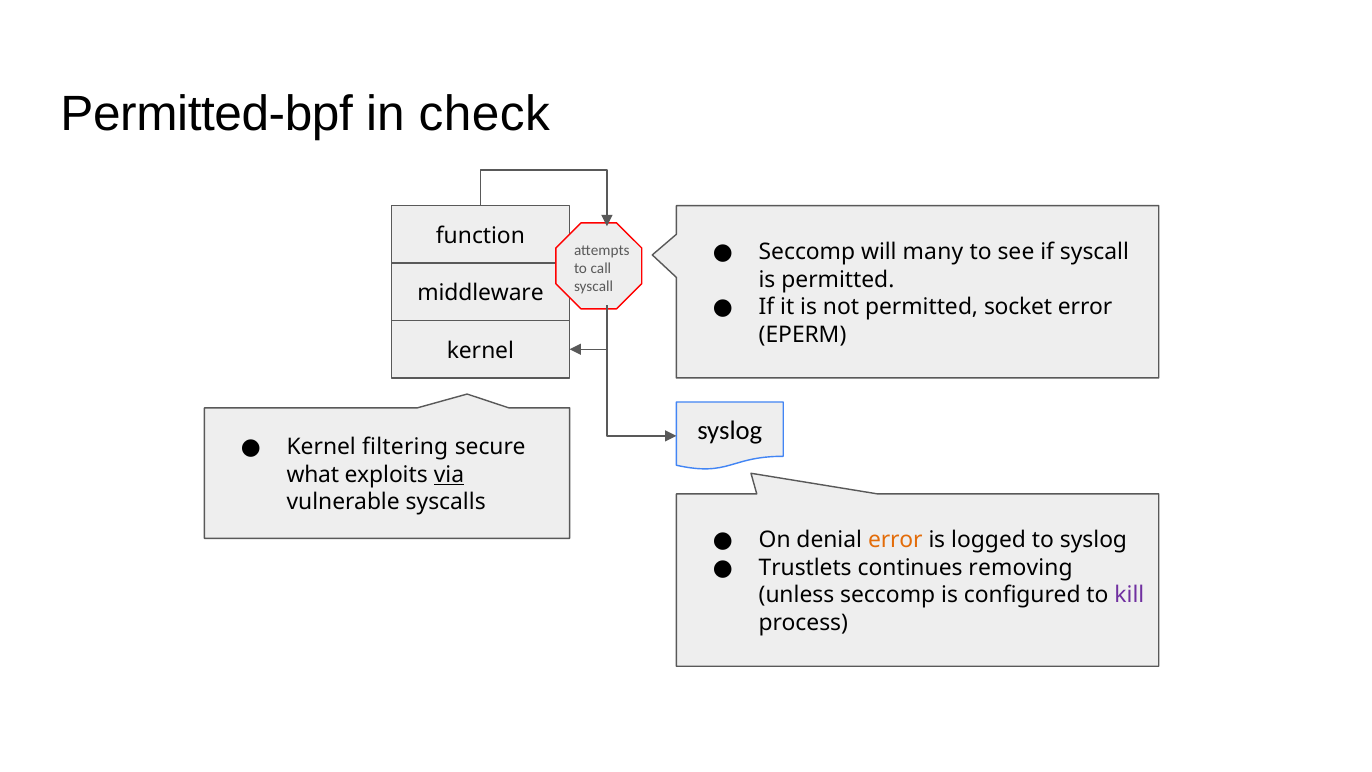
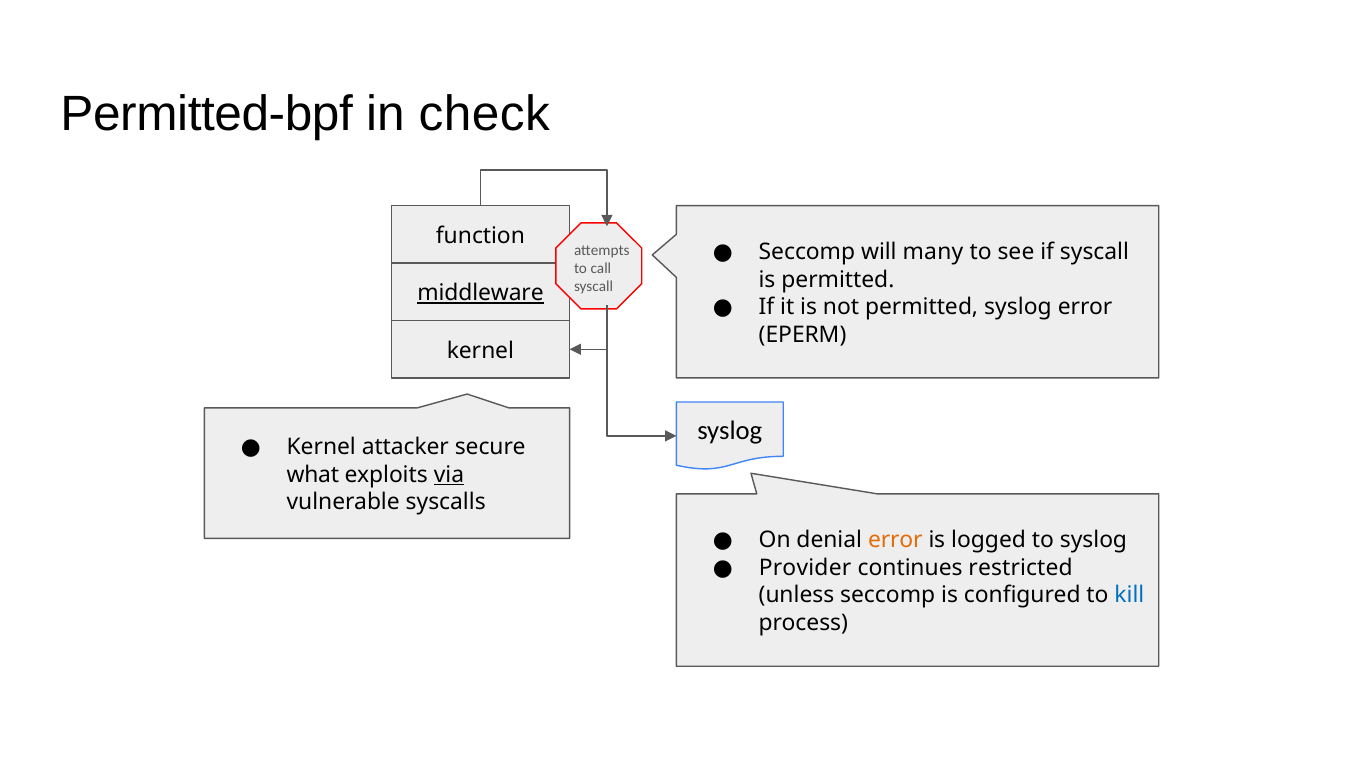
middleware underline: none -> present (481, 293)
permitted socket: socket -> syslog (1018, 307)
filtering: filtering -> attacker (405, 447)
Trustlets: Trustlets -> Provider (805, 568)
removing: removing -> restricted (1021, 568)
kill colour: purple -> blue (1129, 595)
